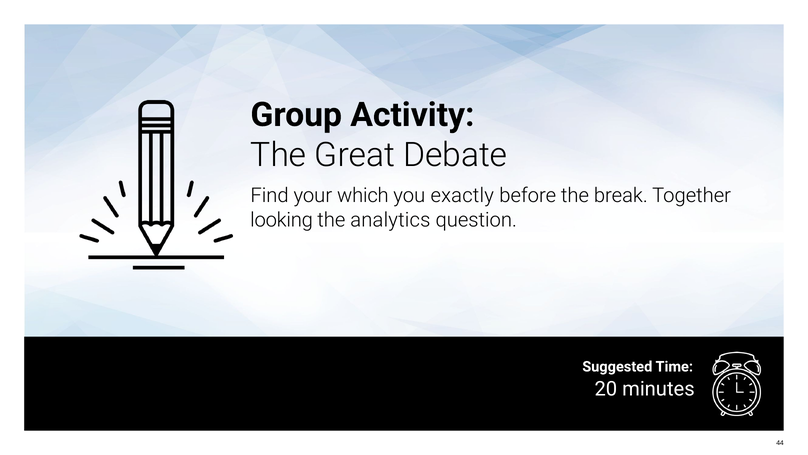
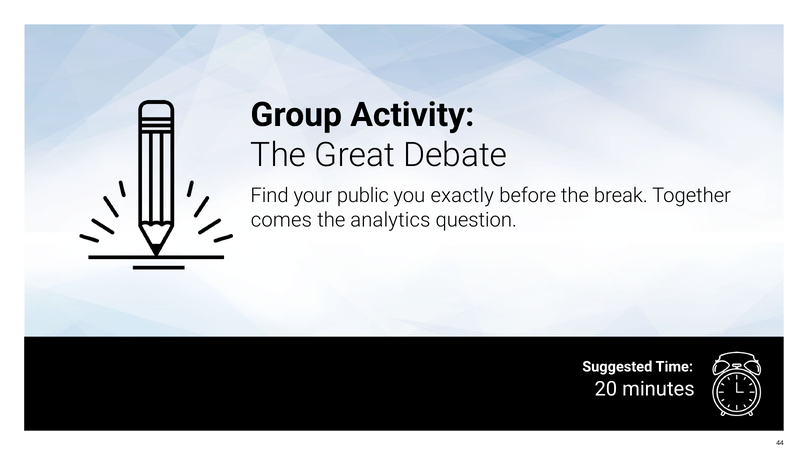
which: which -> public (363, 195)
looking: looking -> comes (281, 220)
